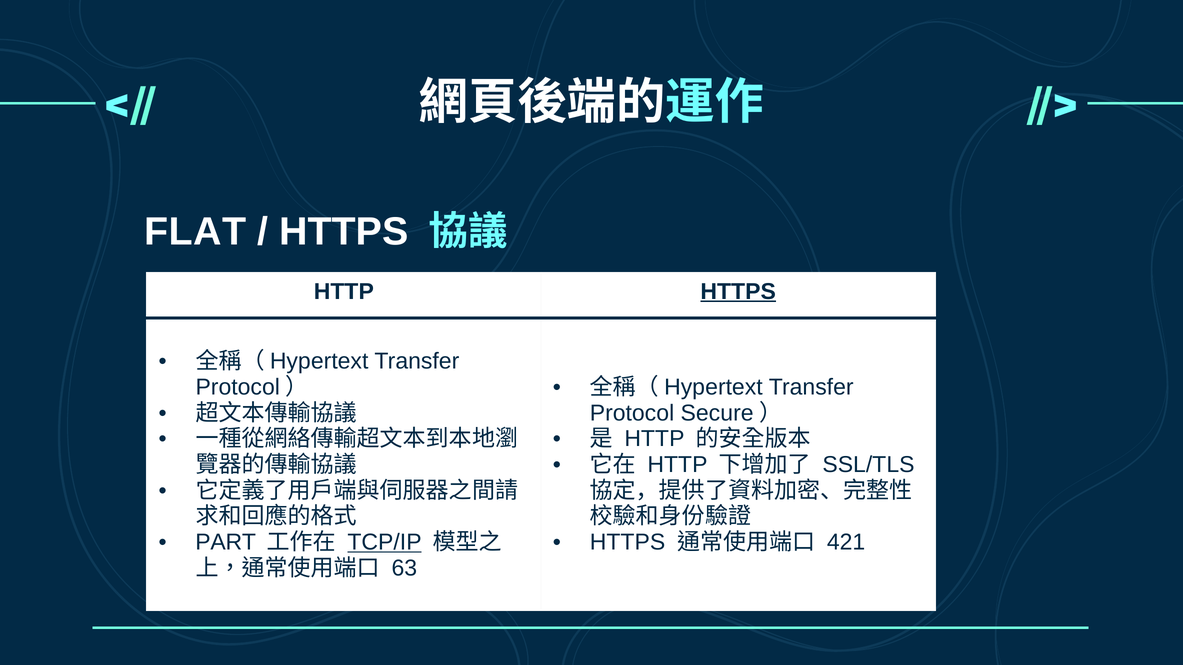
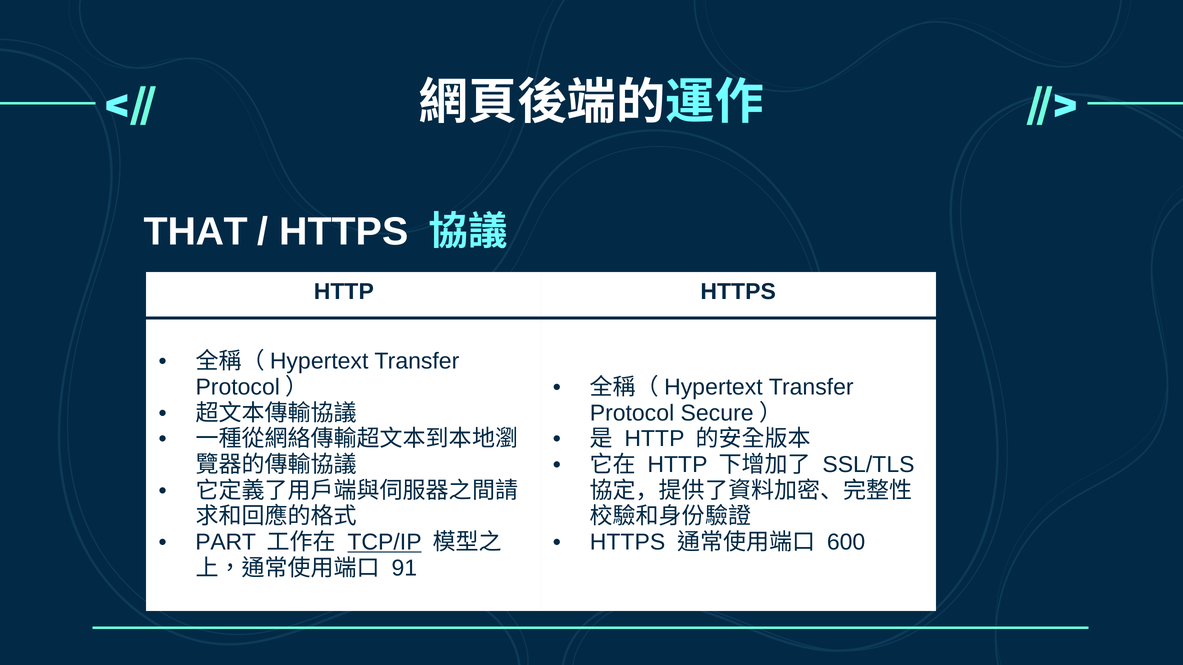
FLAT: FLAT -> THAT (196, 232)
HTTPS underline: present -> none (738, 292)
421: 421 -> 600 (846, 543)
63: 63 -> 91 (404, 568)
